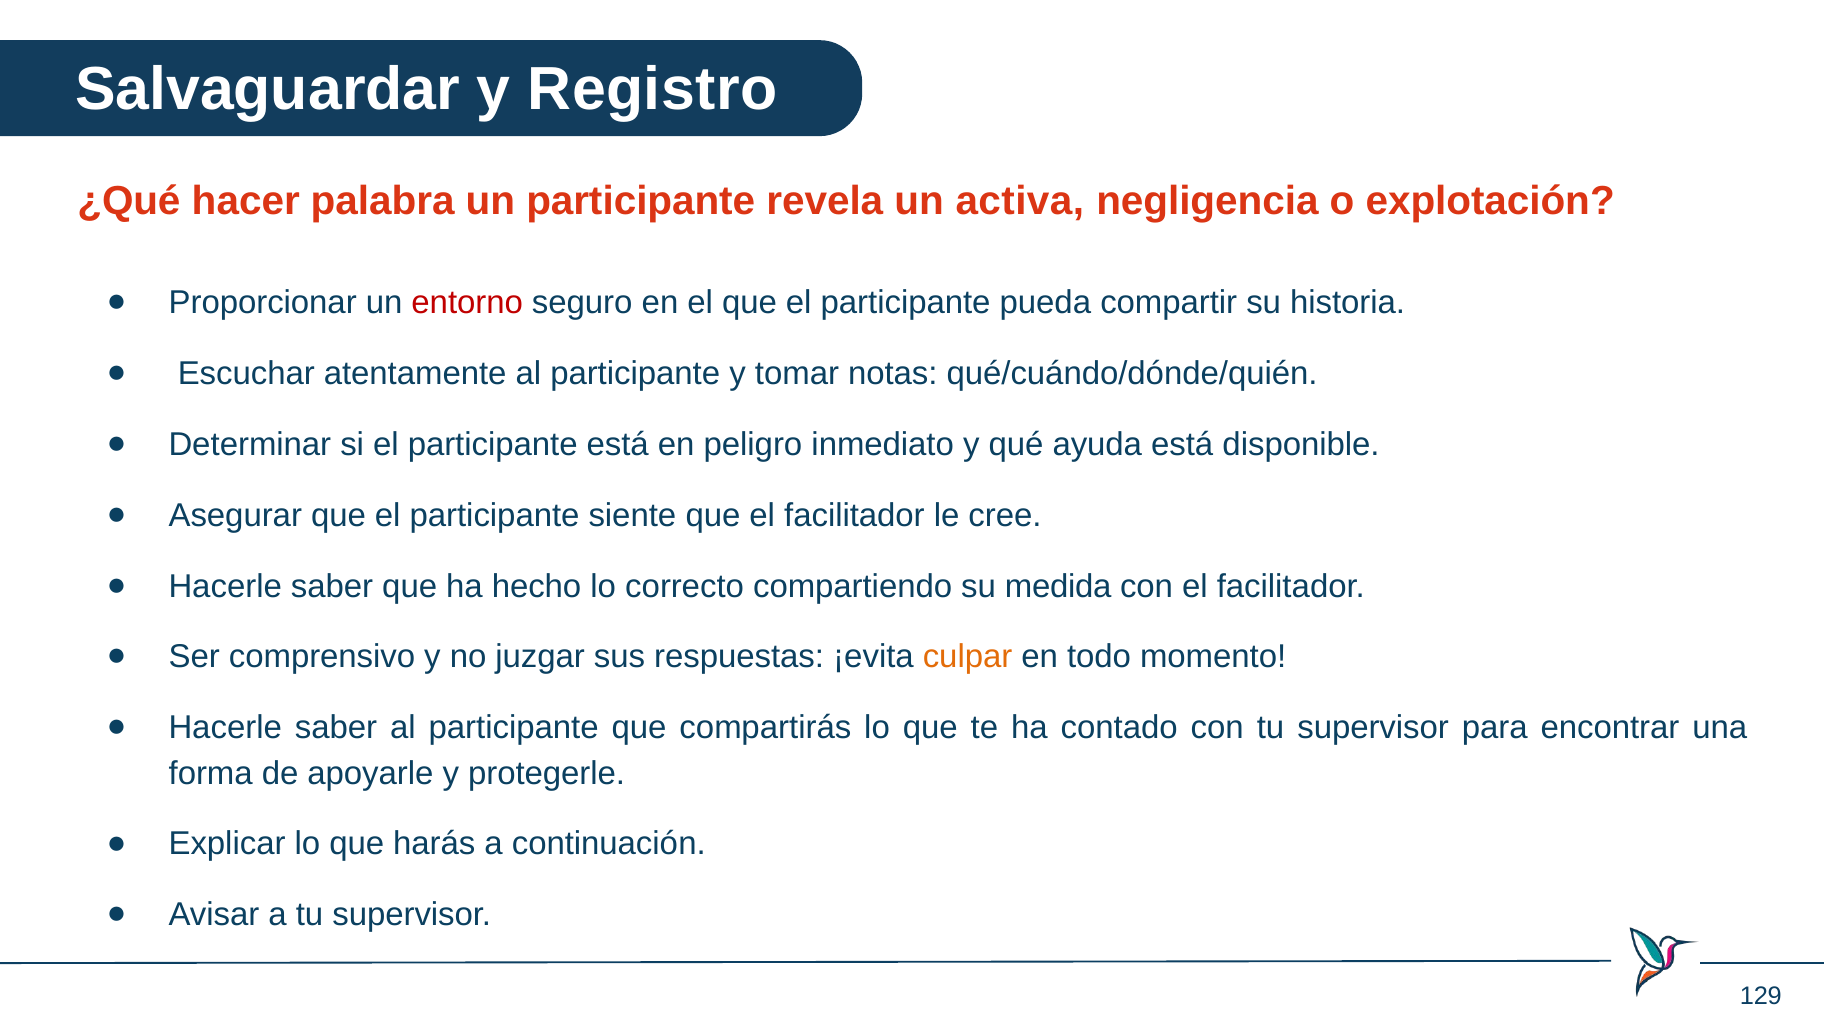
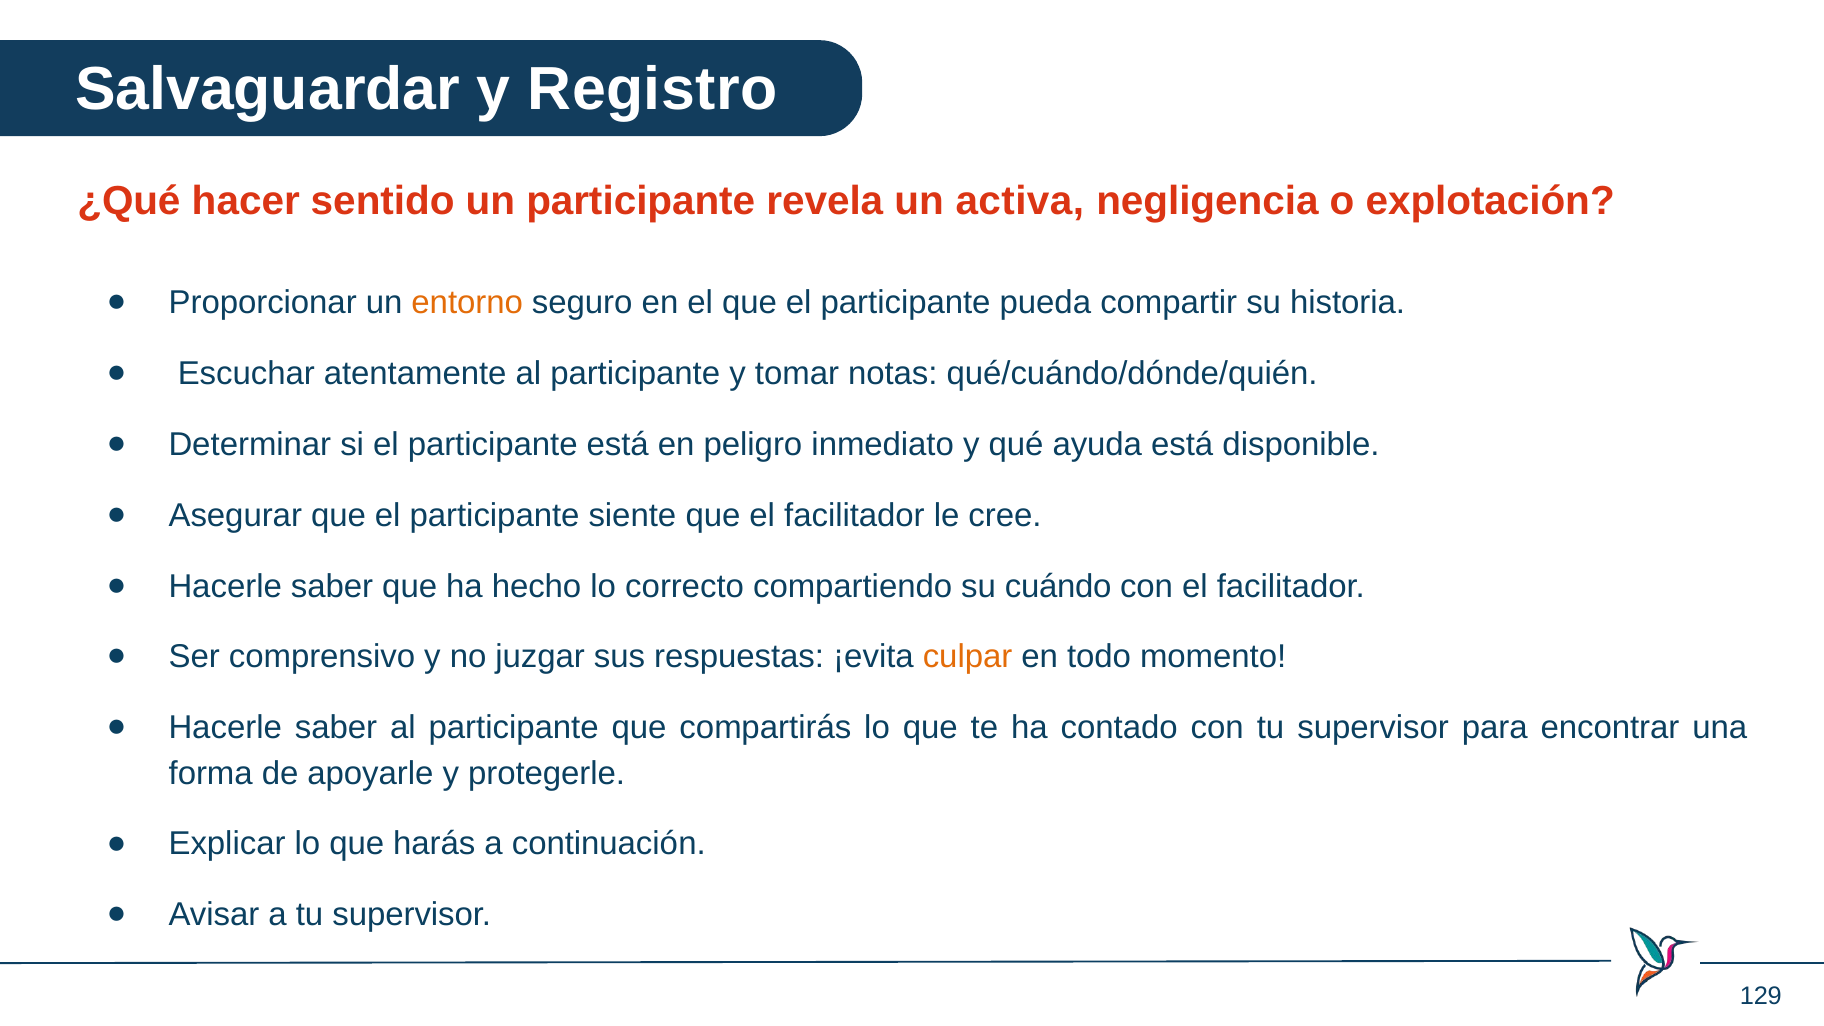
palabra: palabra -> sentido (383, 201)
entorno colour: red -> orange (467, 303)
medida: medida -> cuándo (1058, 586)
